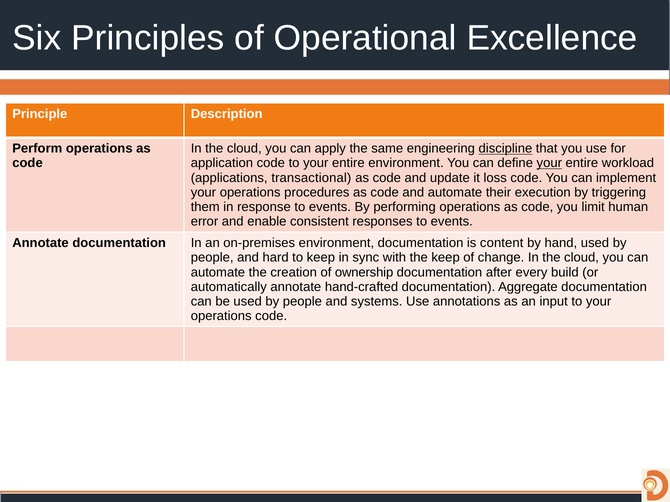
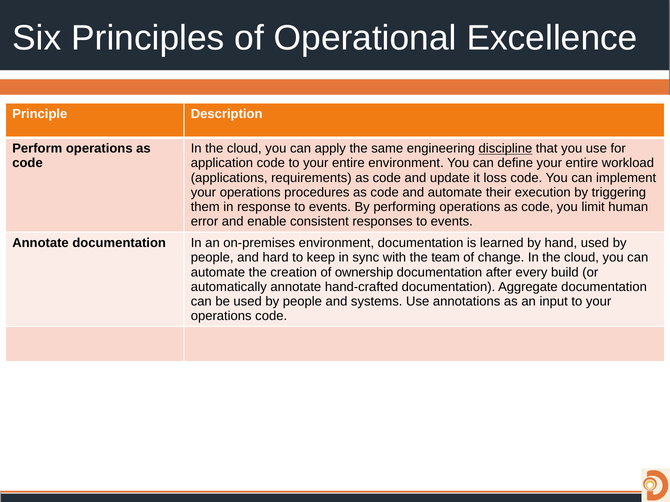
your underline: present -> none (549, 163)
transactional: transactional -> requirements (311, 178)
content: content -> learned (502, 243)
the keep: keep -> team (446, 258)
